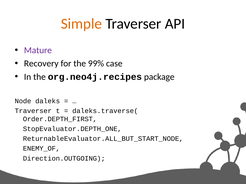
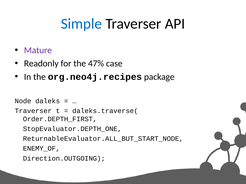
Simple colour: orange -> blue (81, 24)
Recovery: Recovery -> Readonly (41, 64)
99%: 99% -> 47% (96, 64)
